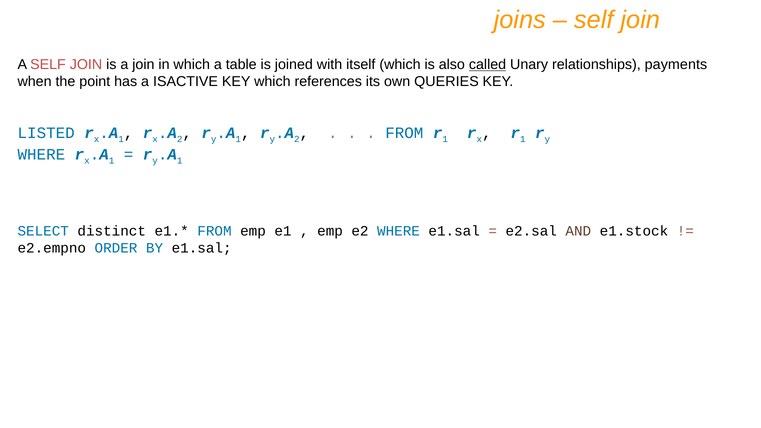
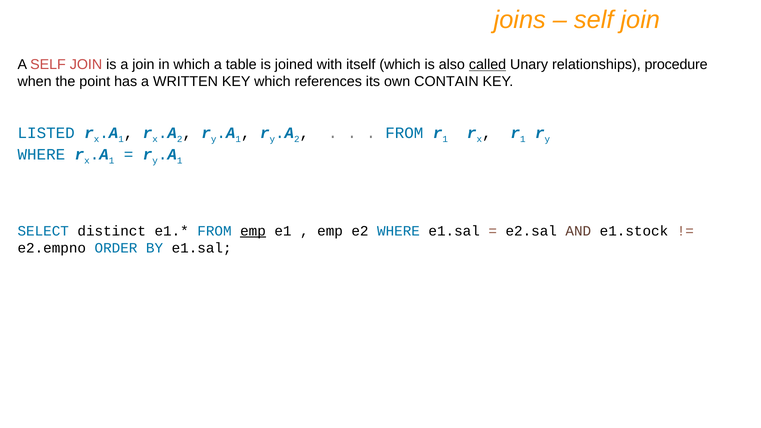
payments: payments -> procedure (676, 65)
ISACTIVE: ISACTIVE -> WRITTEN (186, 82)
QUERIES: QUERIES -> CONTAIN (446, 82)
emp underline: none -> present (253, 231)
